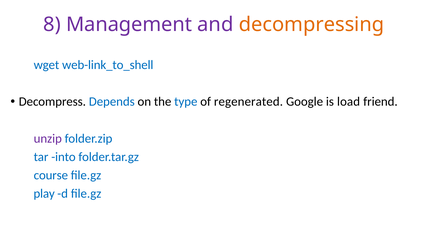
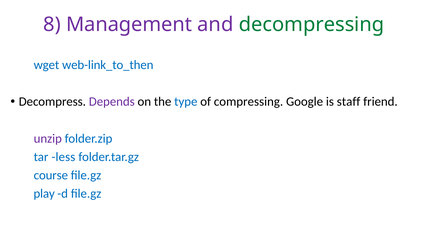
decompressing colour: orange -> green (311, 24)
web-link_to_shell: web-link_to_shell -> web-link_to_then (108, 65)
Depends colour: blue -> purple (112, 102)
regenerated: regenerated -> compressing (249, 102)
load: load -> staff (349, 102)
into: into -> less (63, 157)
